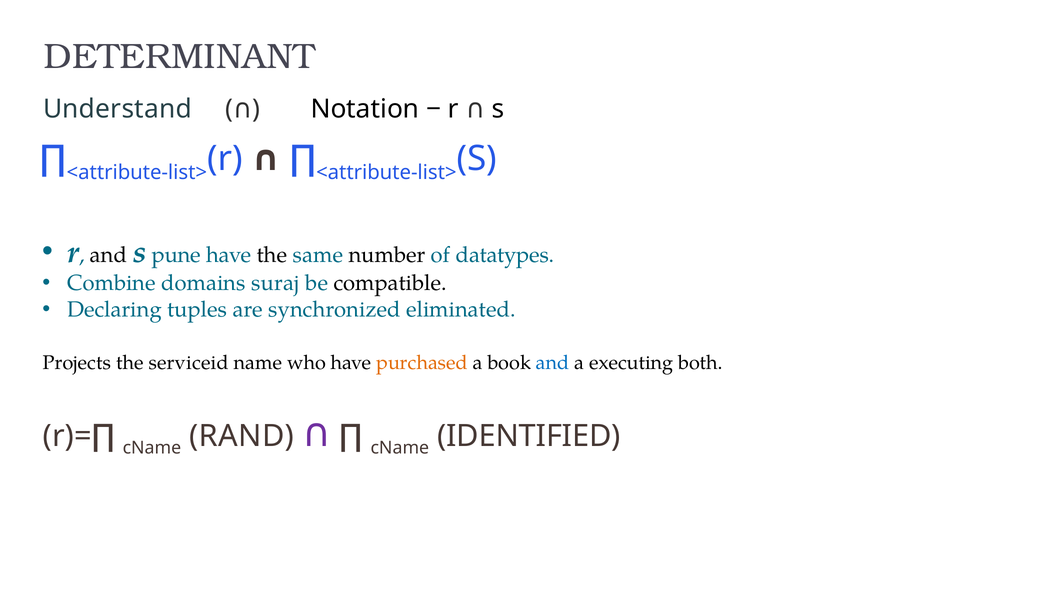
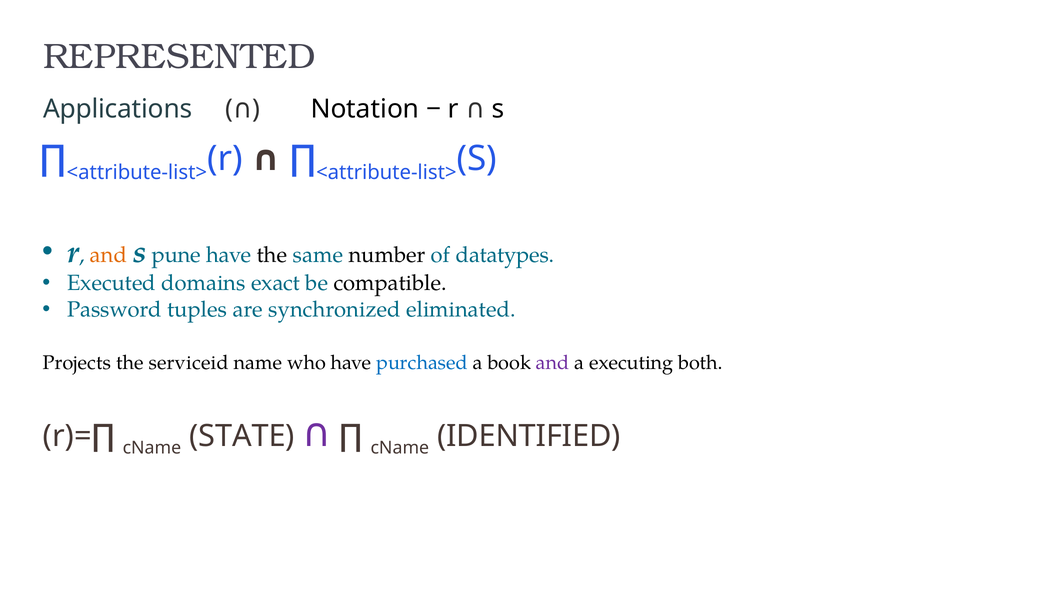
DETERMINANT: DETERMINANT -> REPRESENTED (179, 56)
Understand: Understand -> Applications (118, 109)
and colour: black -> orange (109, 255)
Combine: Combine -> Executed (112, 283)
suraj: suraj -> exact (276, 283)
Declaring: Declaring -> Password (115, 310)
purchased colour: orange -> blue (422, 363)
and colour: blue -> purple (553, 363)
RAND: RAND -> STATE (242, 436)
